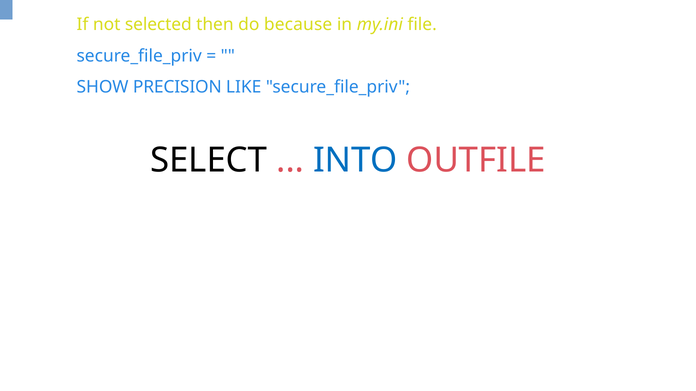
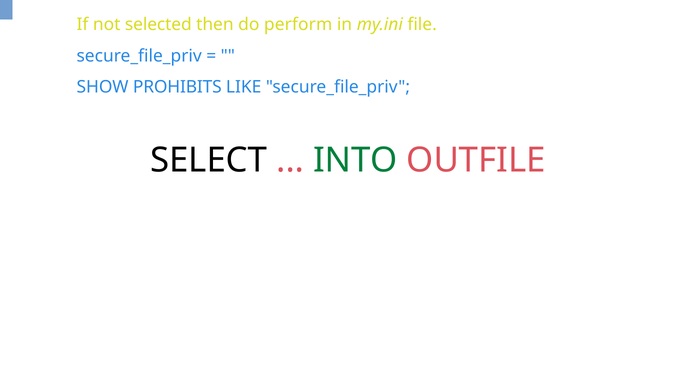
because: because -> perform (298, 25)
PRECISION: PRECISION -> PROHIBITS (177, 87)
INTO colour: blue -> green (355, 161)
